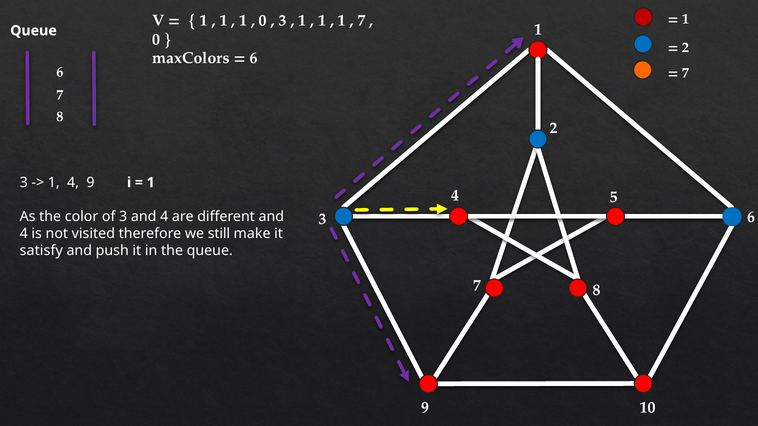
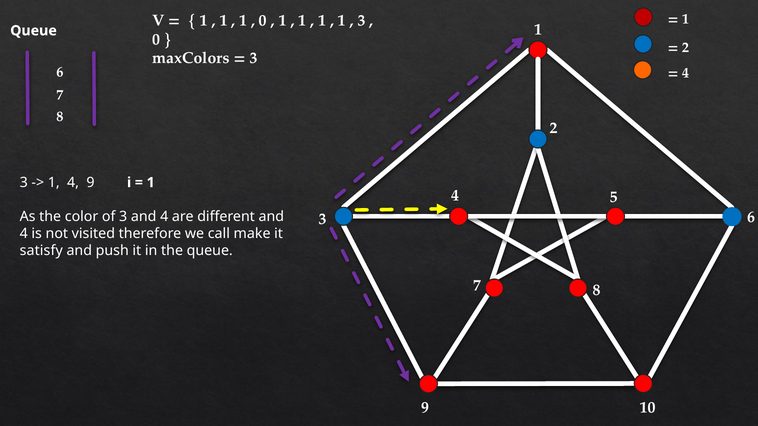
3: 3 -> 1 (283, 20)
7: 7 -> 3 (362, 20)
6: 6 -> 3 (254, 58)
7: 7 -> 4 (685, 73)
still: still -> call (219, 234)
